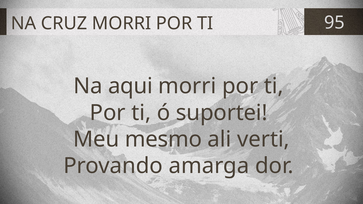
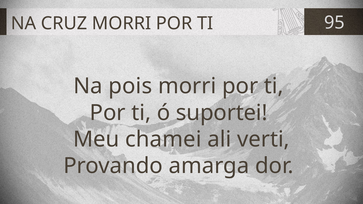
aqui: aqui -> pois (130, 86)
mesmo: mesmo -> chamei (163, 139)
